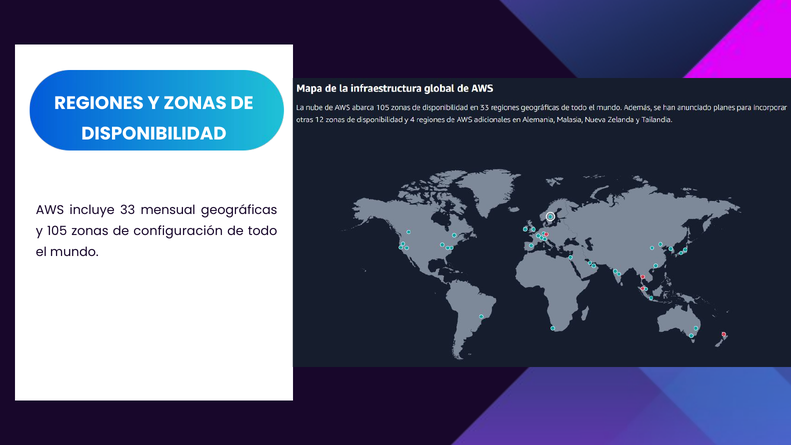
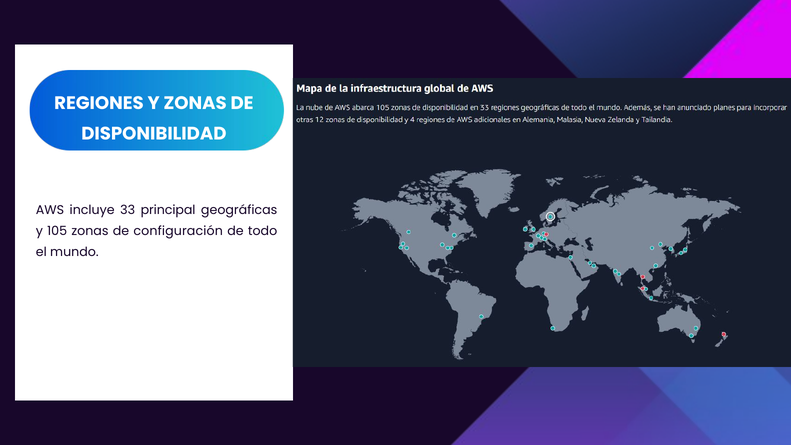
mensual: mensual -> principal (168, 210)
